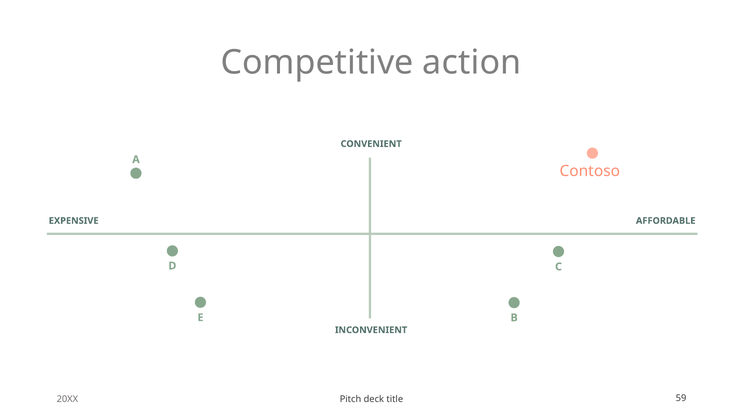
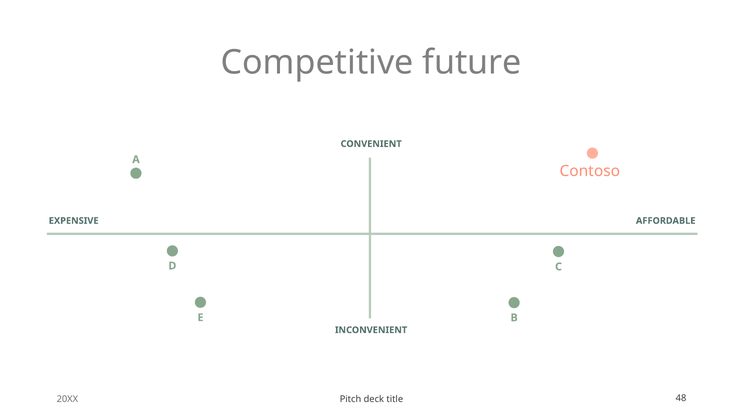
action: action -> future (472, 62)
59: 59 -> 48 (681, 398)
